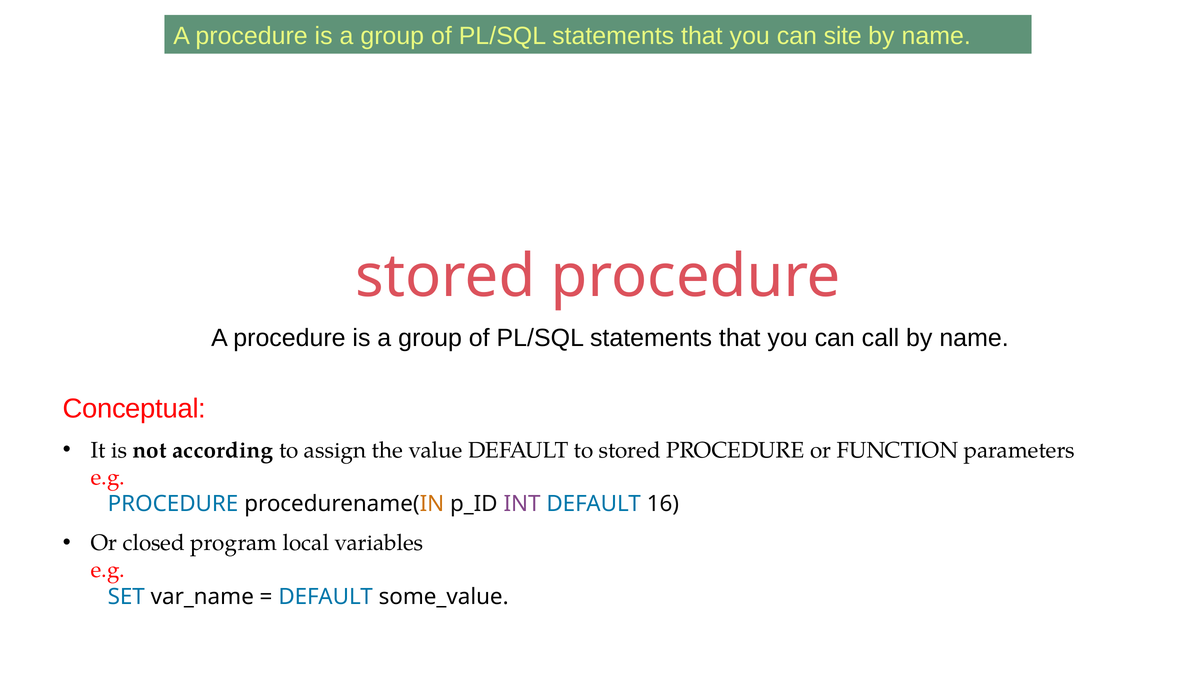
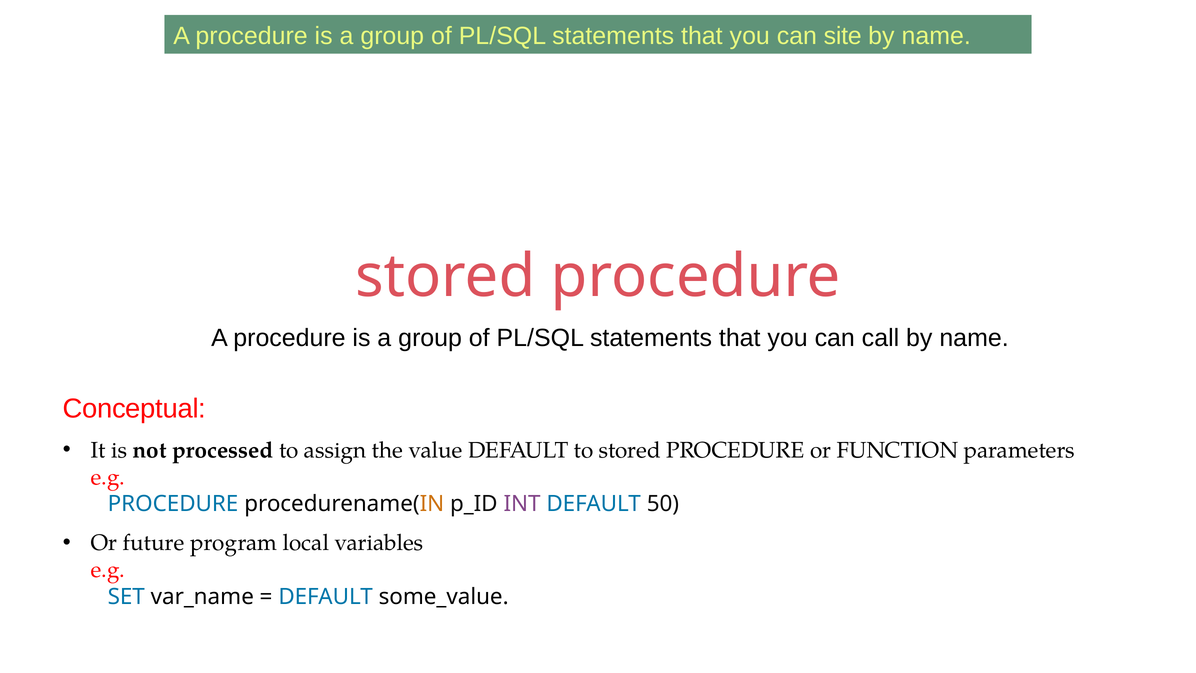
according: according -> processed (223, 450)
16: 16 -> 50 (663, 504)
closed: closed -> future (154, 543)
